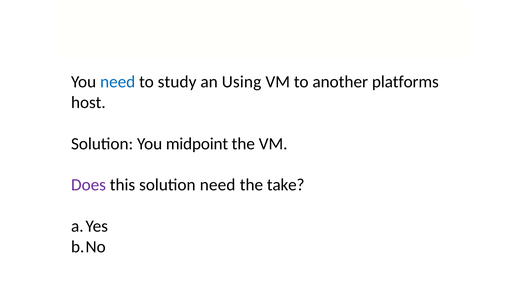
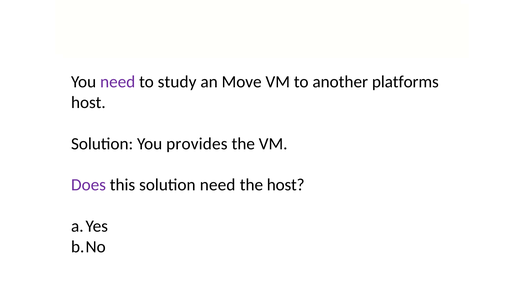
need colour: blue -> purple (118, 82)
Using: Using -> Move (242, 82)
midpoint: midpoint -> provides (197, 144)
the take: take -> host (286, 185)
